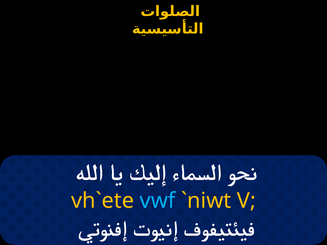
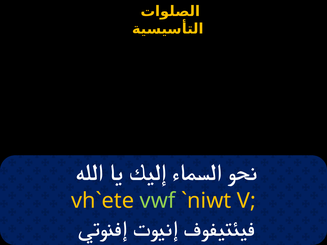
vwf colour: light blue -> light green (158, 201)
